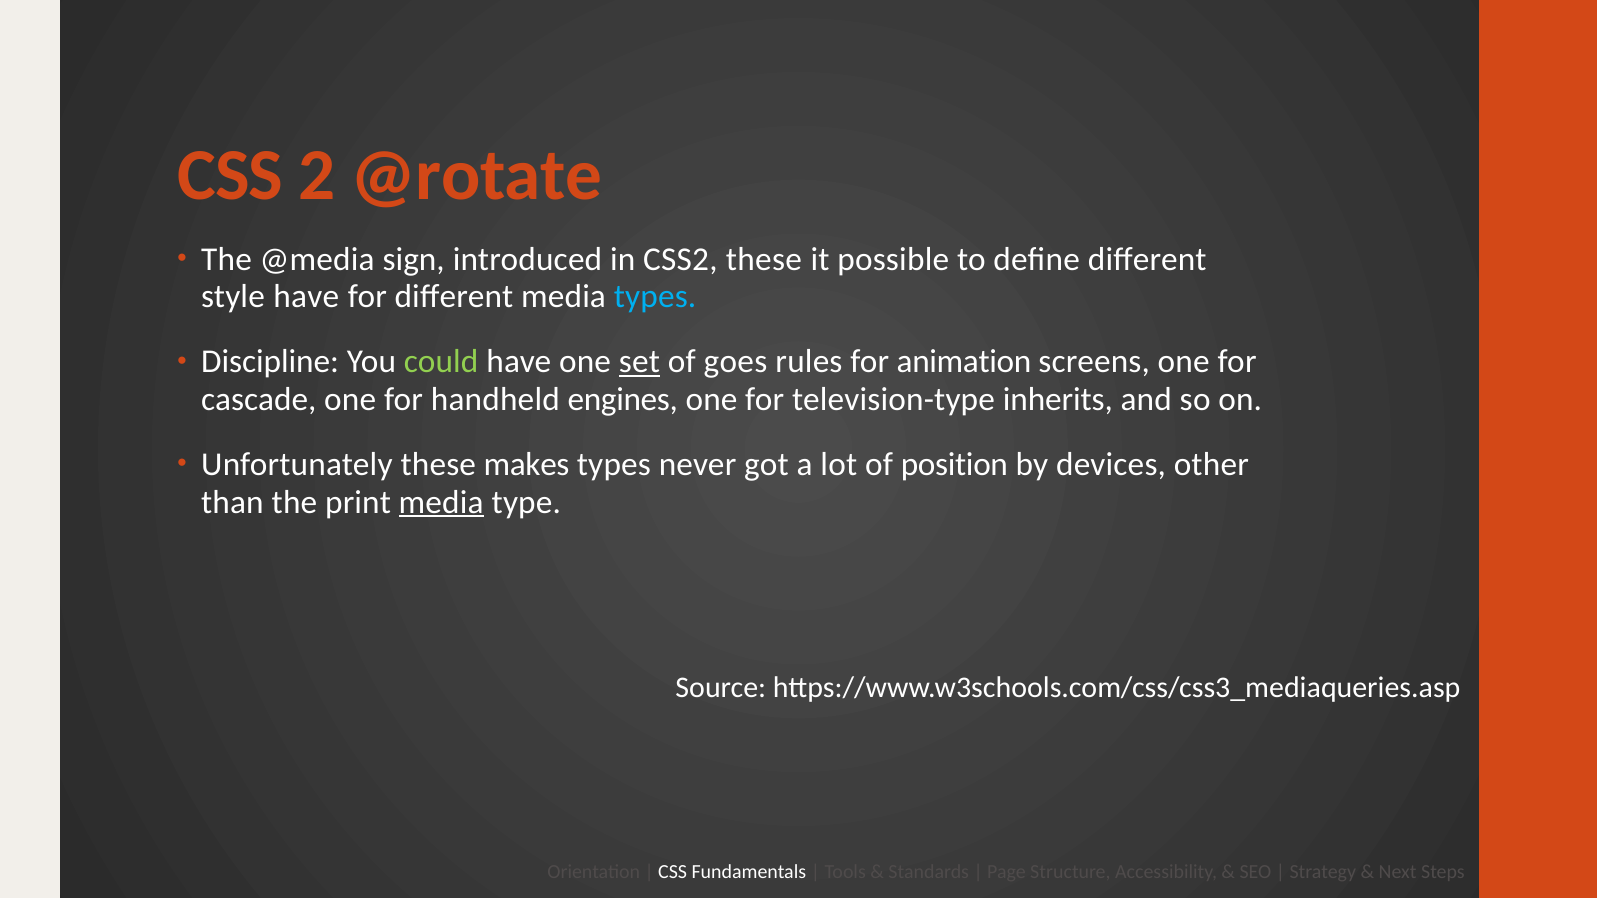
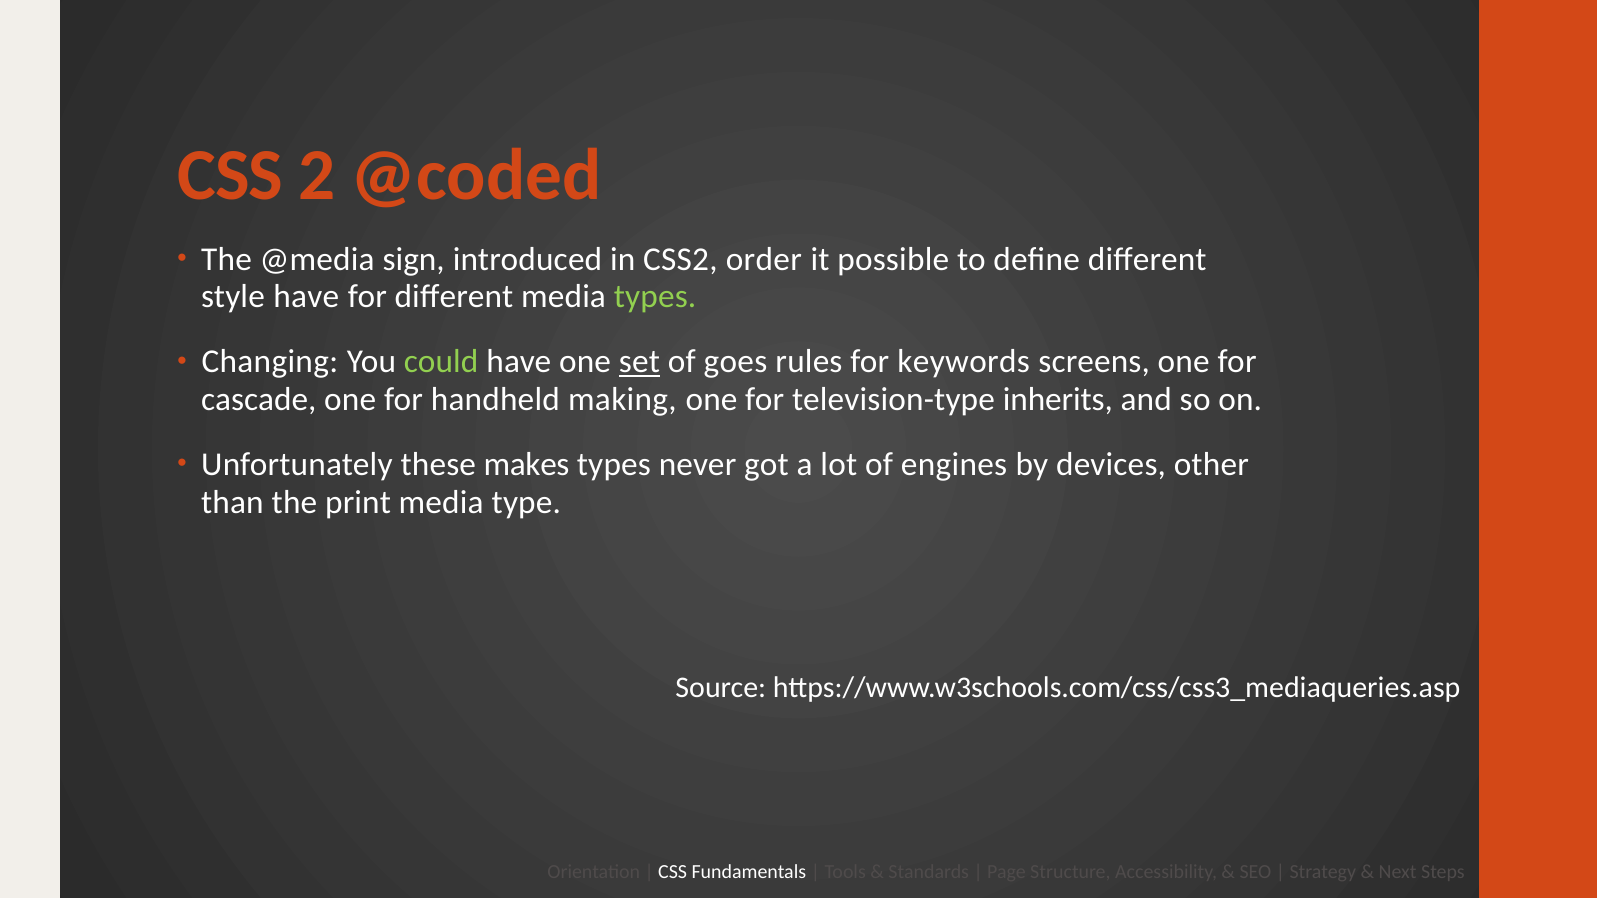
@rotate: @rotate -> @coded (476, 176)
CSS2 these: these -> order (764, 259)
types colour: light blue -> light green (655, 297)
Discipline: Discipline -> Changing (270, 362)
animation: animation -> keywords (964, 362)
engines: engines -> making (622, 400)
position: position -> engines (954, 464)
media underline: present -> none (441, 502)
